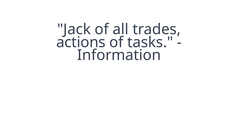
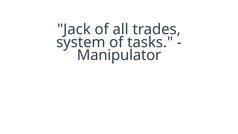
actions: actions -> system (81, 42)
Information: Information -> Manipulator (119, 55)
